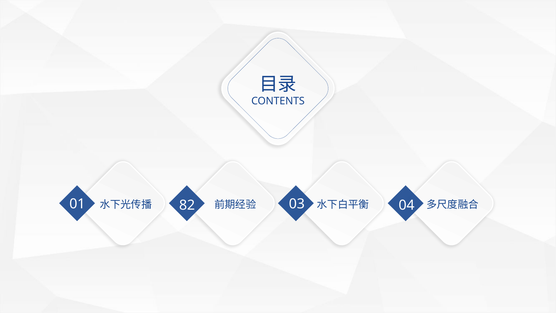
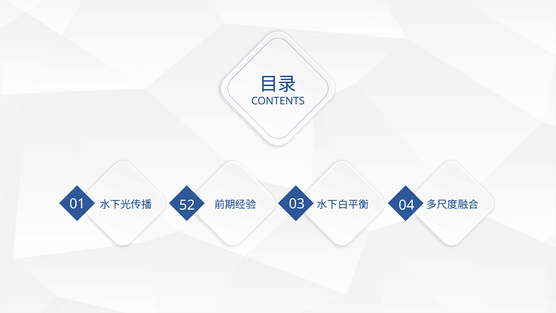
82: 82 -> 52 (187, 205)
